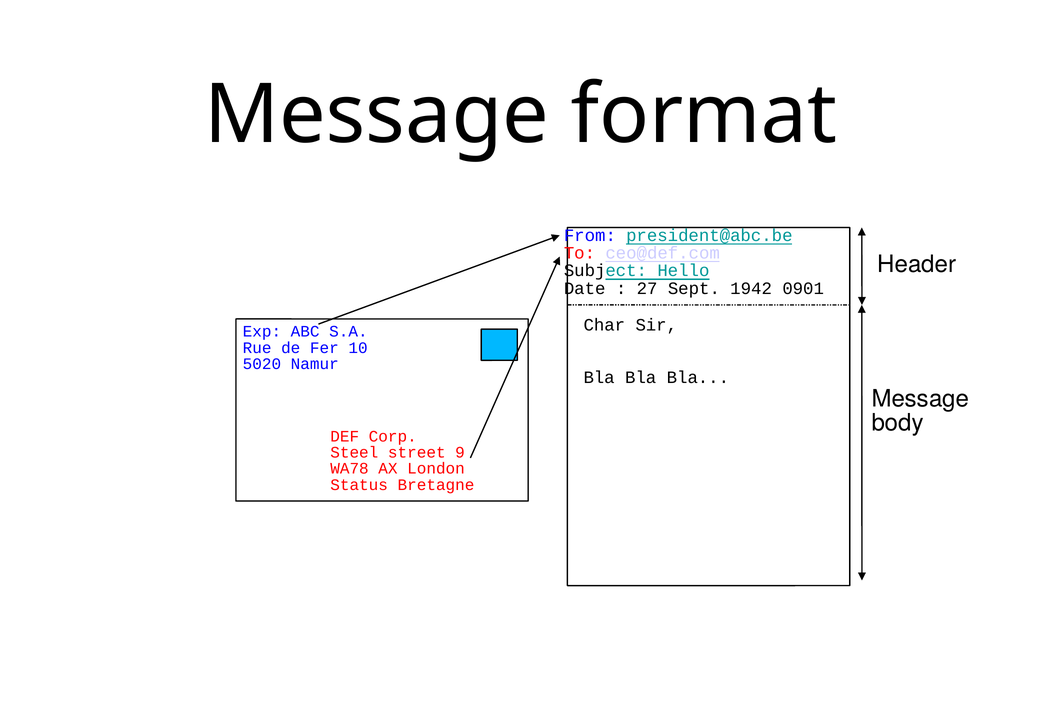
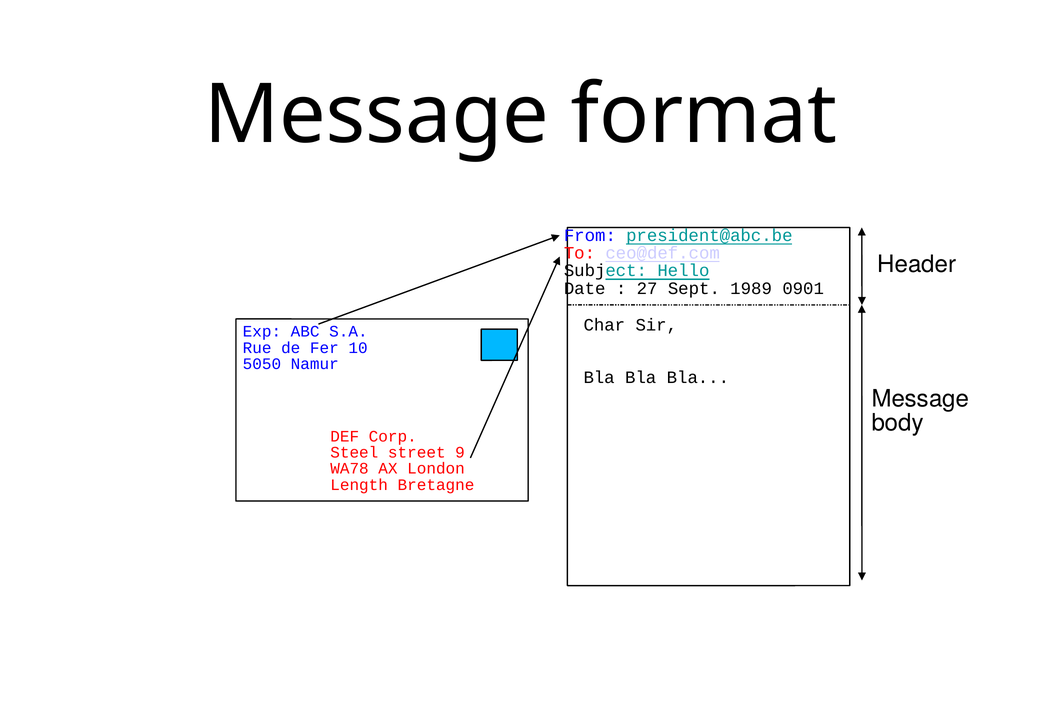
1942: 1942 -> 1989 (751, 288)
5020: 5020 -> 5050 (262, 364)
Status: Status -> Length (359, 485)
